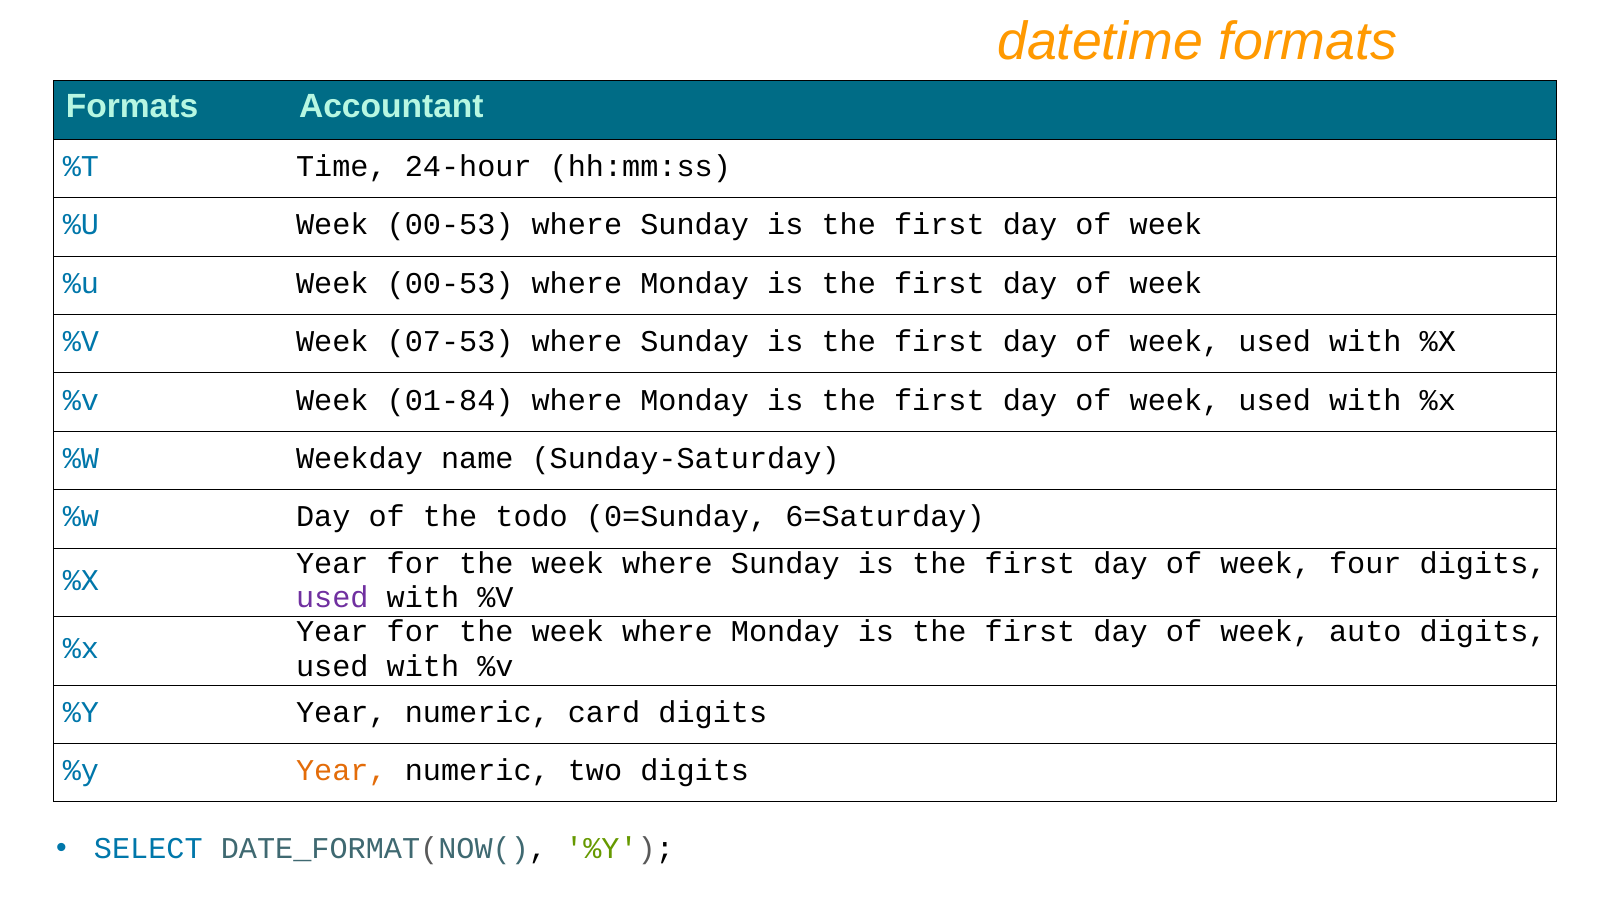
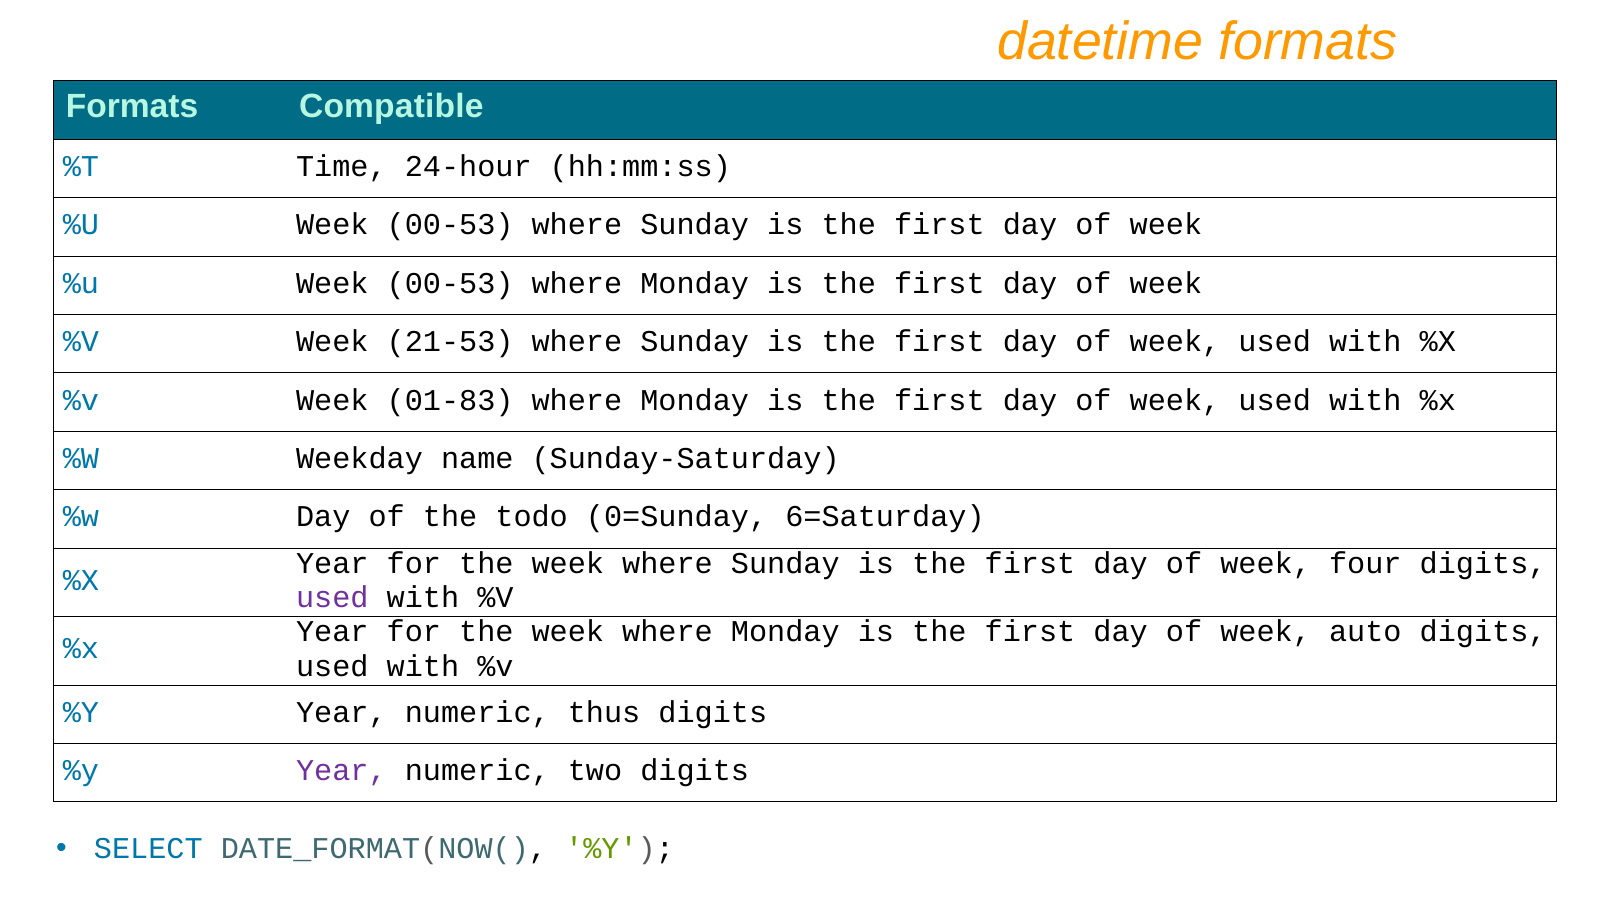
Accountant: Accountant -> Compatible (391, 106)
07-53: 07-53 -> 21-53 (450, 342)
01-84: 01-84 -> 01-83 (450, 400)
card: card -> thus (604, 713)
Year colour: orange -> purple (341, 771)
